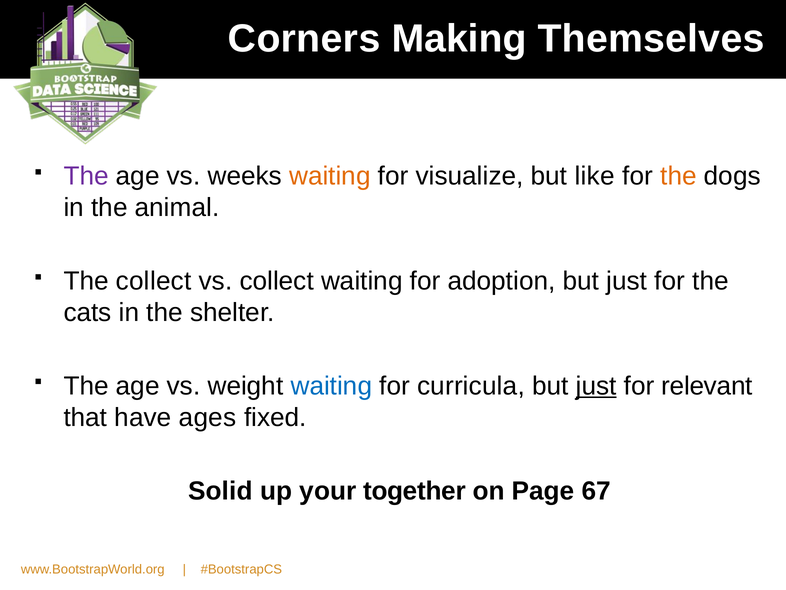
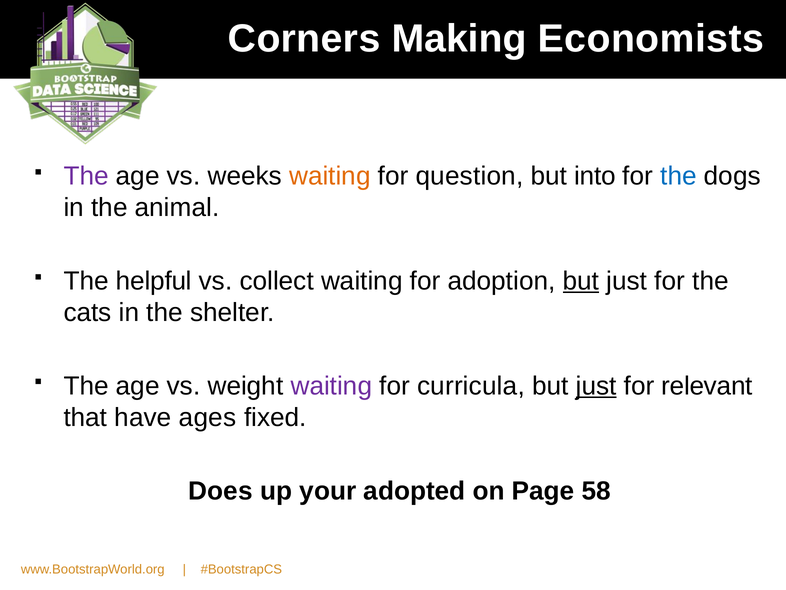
Themselves: Themselves -> Economists (651, 39)
visualize: visualize -> question (469, 176)
like: like -> into (595, 176)
the colour: orange -> blue (678, 176)
The collect: collect -> helpful (154, 281)
but underline: none -> present (581, 281)
waiting colour: blue -> purple (331, 386)
Solid: Solid -> Does (220, 490)
together: together -> adopted (414, 490)
67: 67 -> 58 (596, 490)
